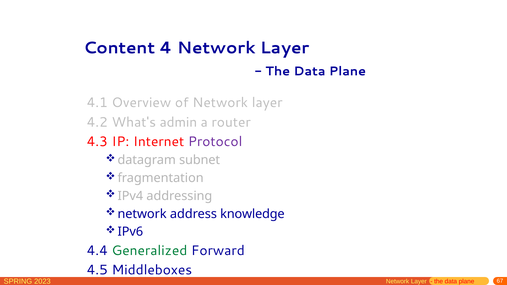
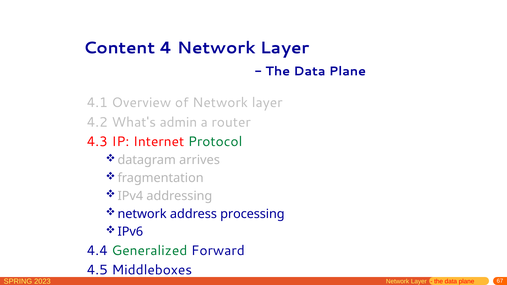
Protocol colour: purple -> green (215, 142)
subnet: subnet -> arrives (200, 160)
knowledge: knowledge -> processing (252, 214)
